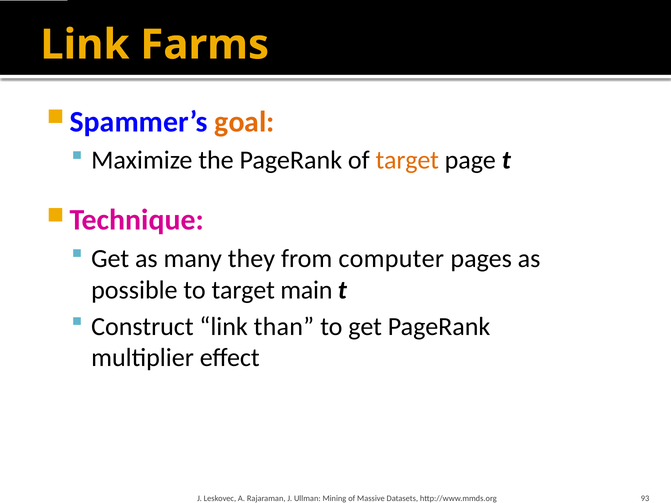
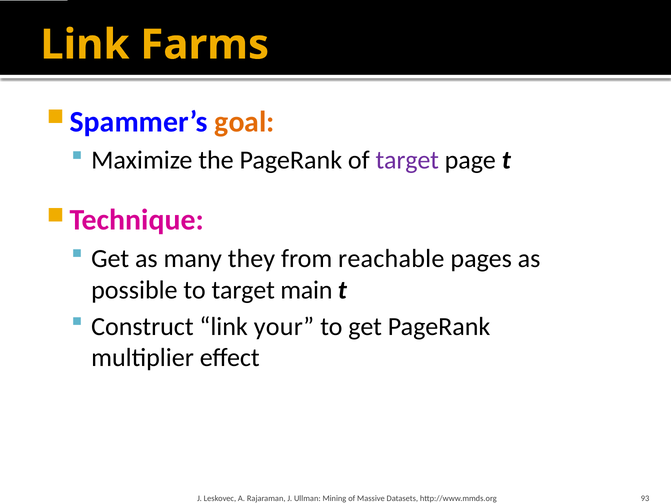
target colour: orange -> purple (407, 160)
computer: computer -> reachable (391, 259)
than: than -> your (284, 327)
